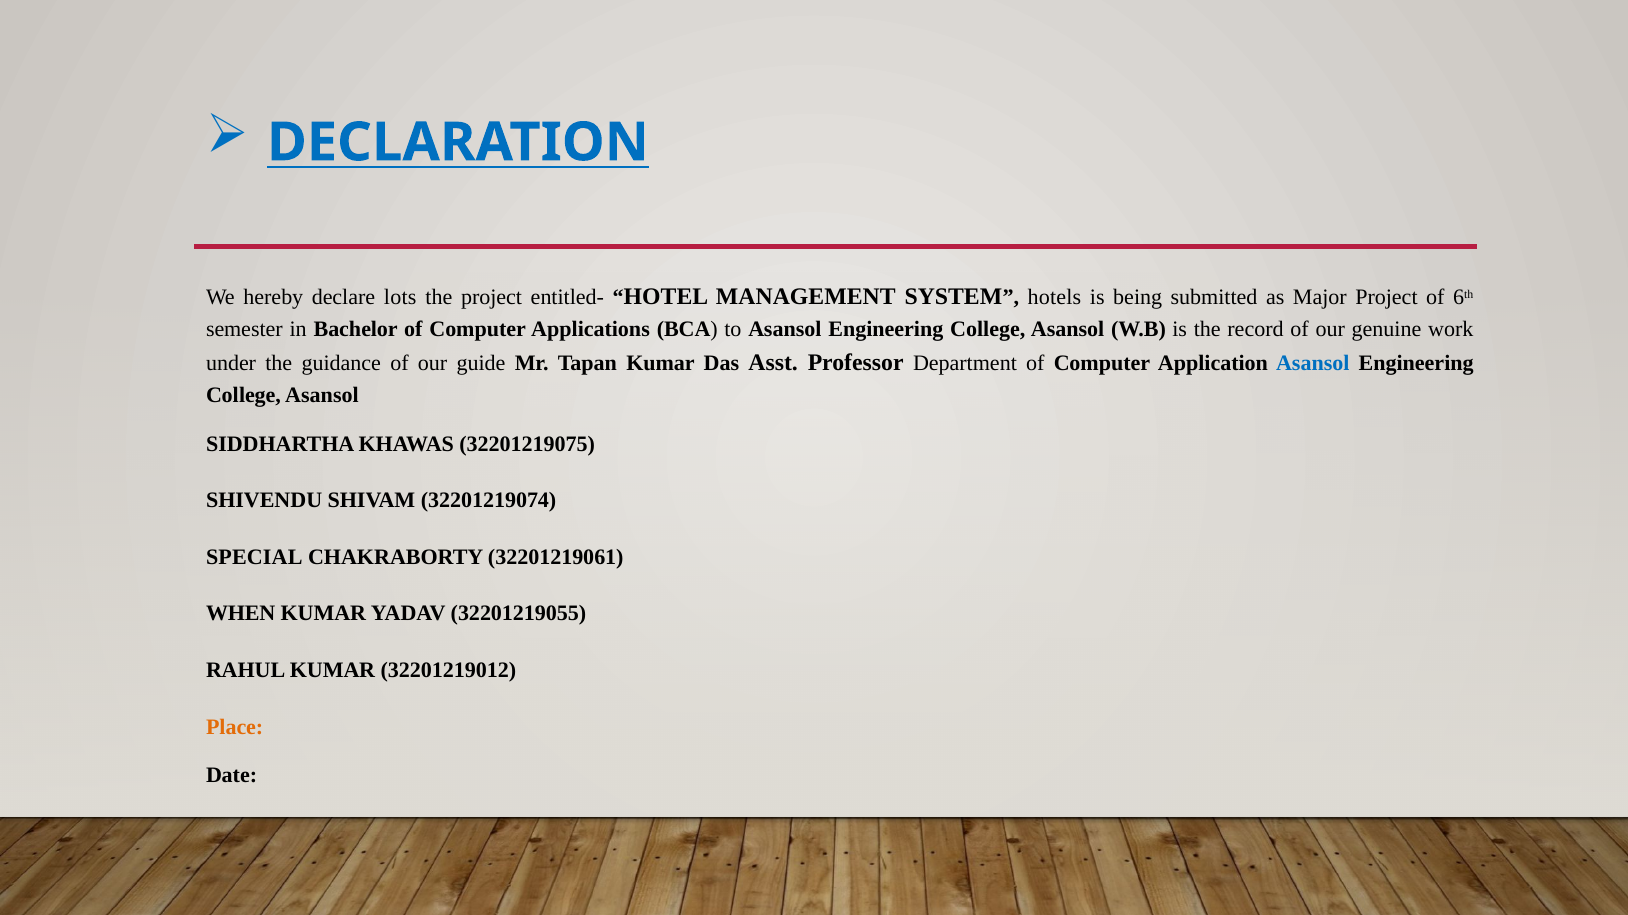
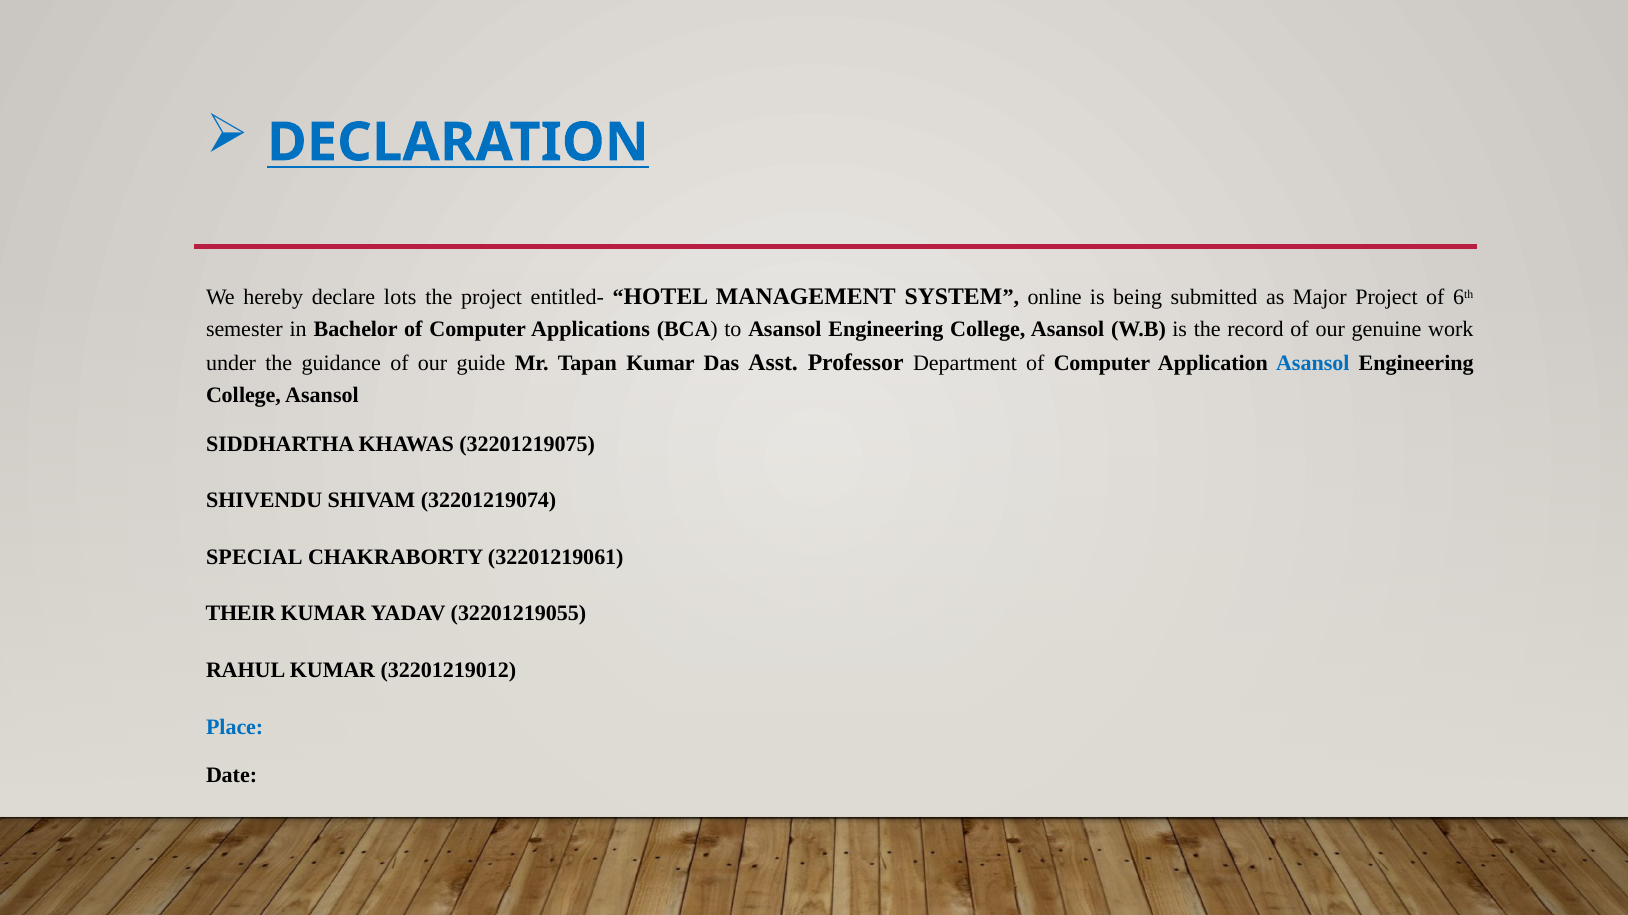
hotels: hotels -> online (1055, 297)
WHEN: WHEN -> THEIR (241, 614)
Place colour: orange -> blue (235, 728)
